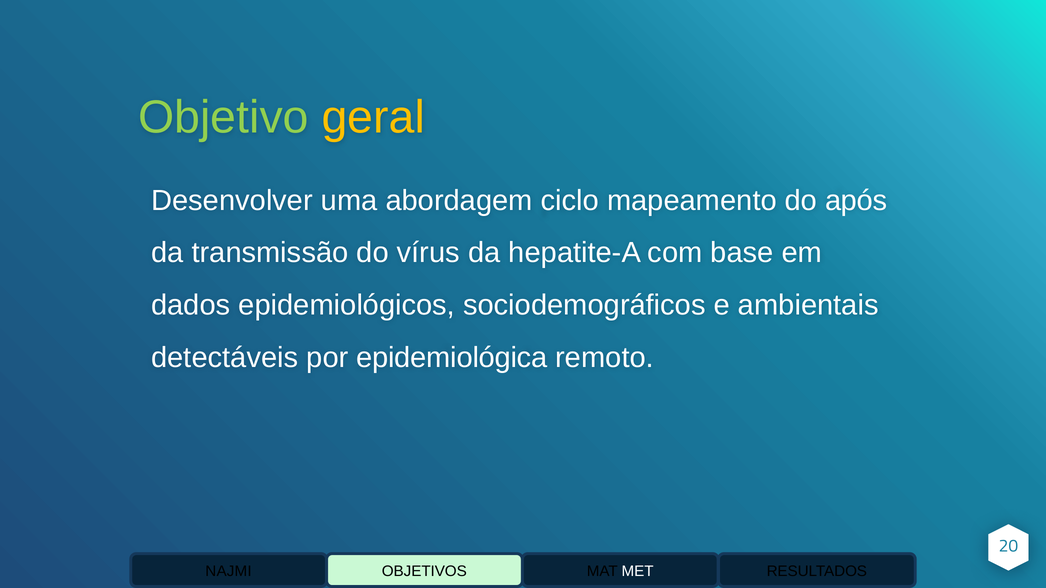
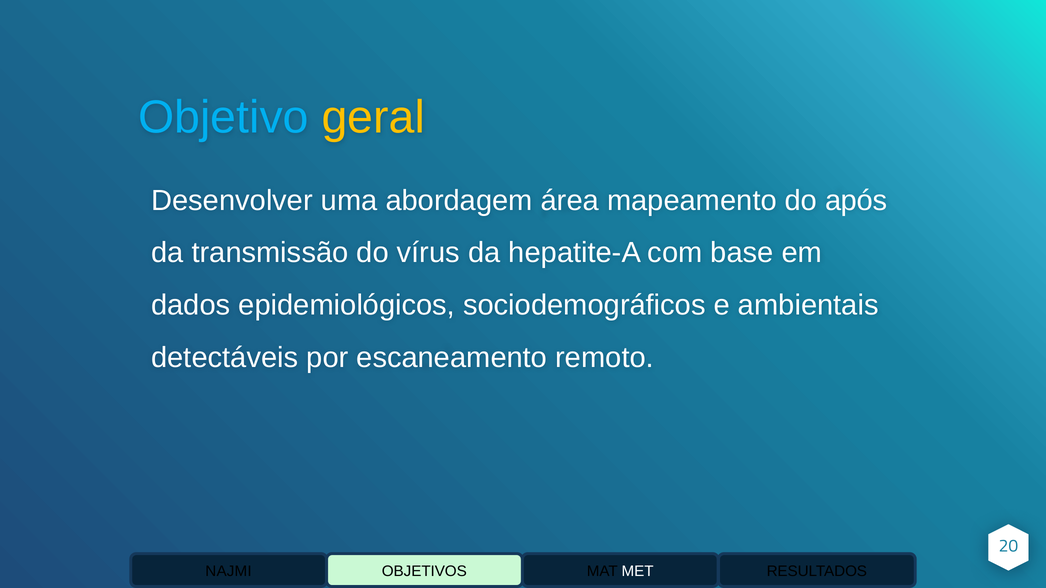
Objetivo colour: light green -> light blue (223, 118)
ciclo: ciclo -> área (570, 201)
epidemiológica: epidemiológica -> escaneamento (452, 358)
